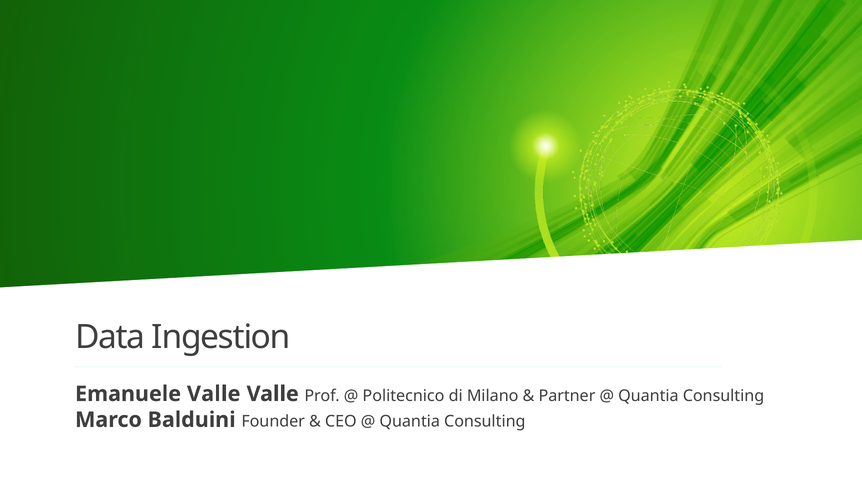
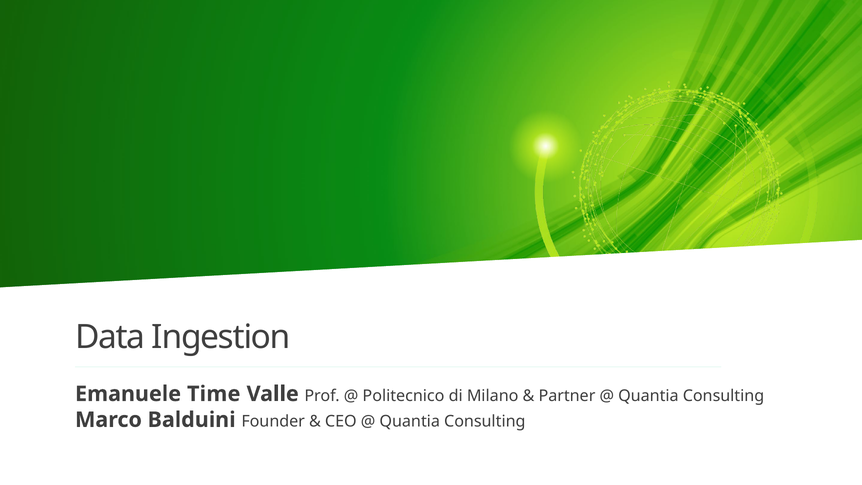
Emanuele Valle: Valle -> Time (214, 394)
